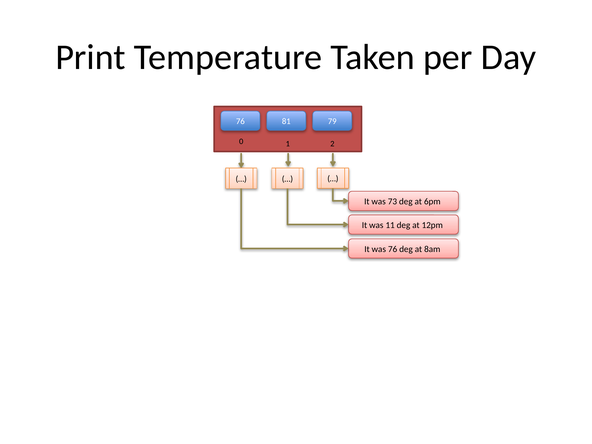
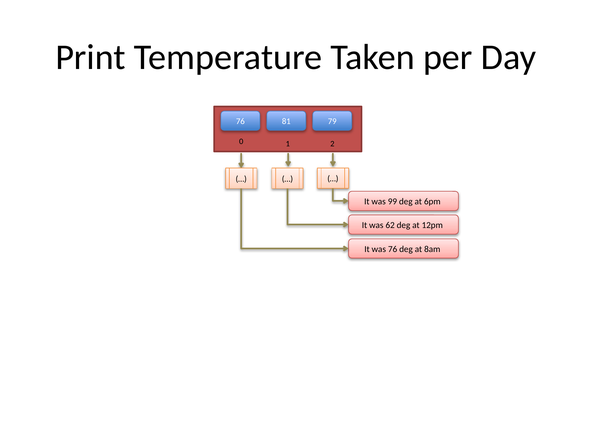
73: 73 -> 99 (392, 202)
11: 11 -> 62 (390, 225)
